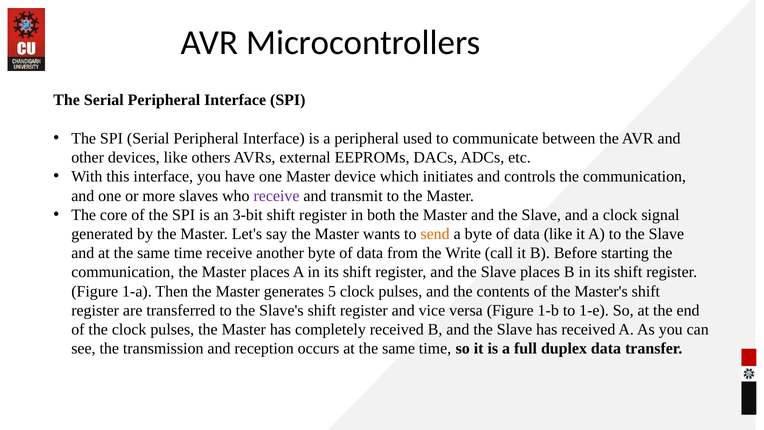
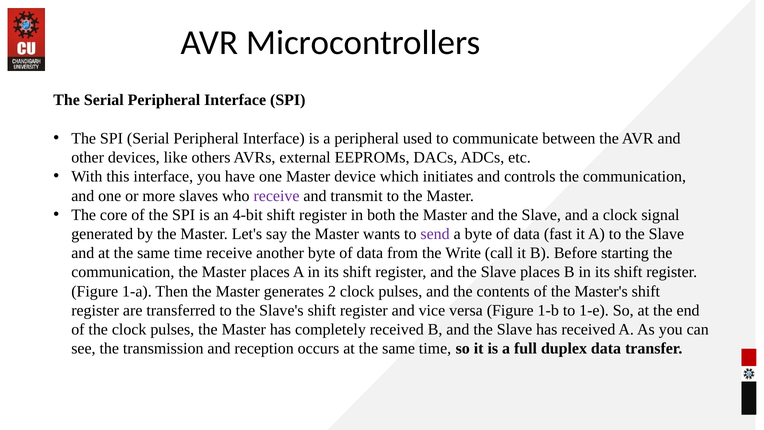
3-bit: 3-bit -> 4-bit (248, 215)
send colour: orange -> purple (435, 234)
data like: like -> fast (558, 234)
5: 5 -> 2 (332, 291)
